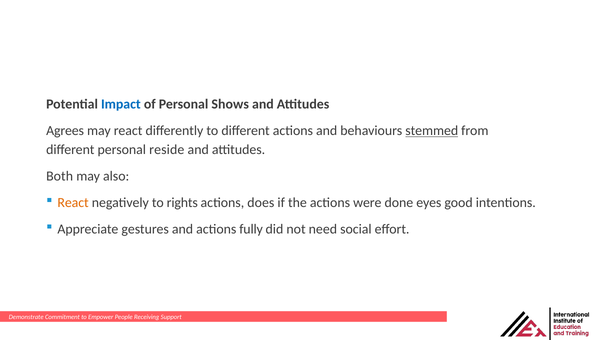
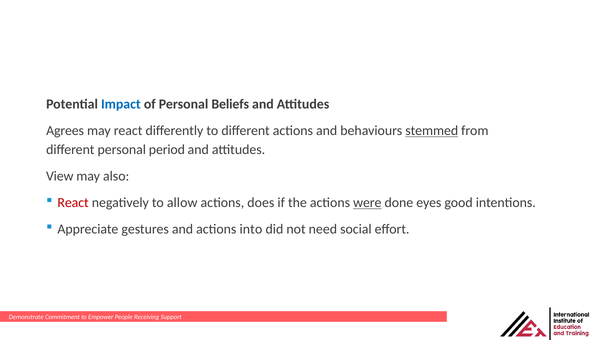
Shows: Shows -> Beliefs (230, 104)
reside: reside -> period (167, 150)
Both: Both -> View (60, 176)
React colour: orange -> red (73, 203)
rights: rights -> allow (182, 203)
were underline: none -> present (367, 203)
fully: fully -> into (251, 229)
